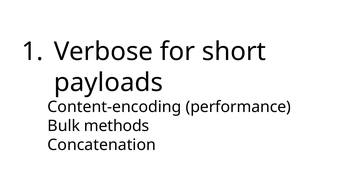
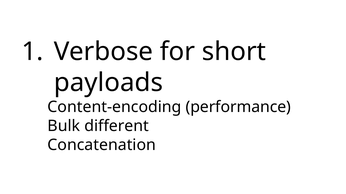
methods: methods -> different (117, 126)
